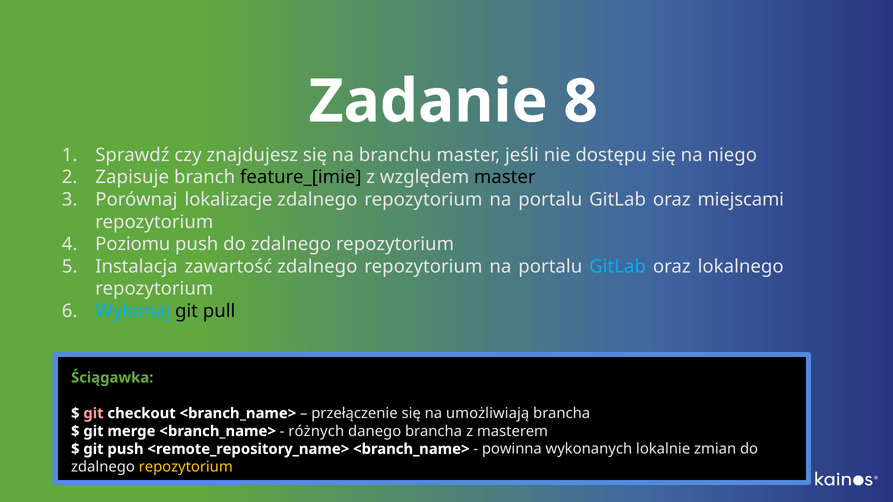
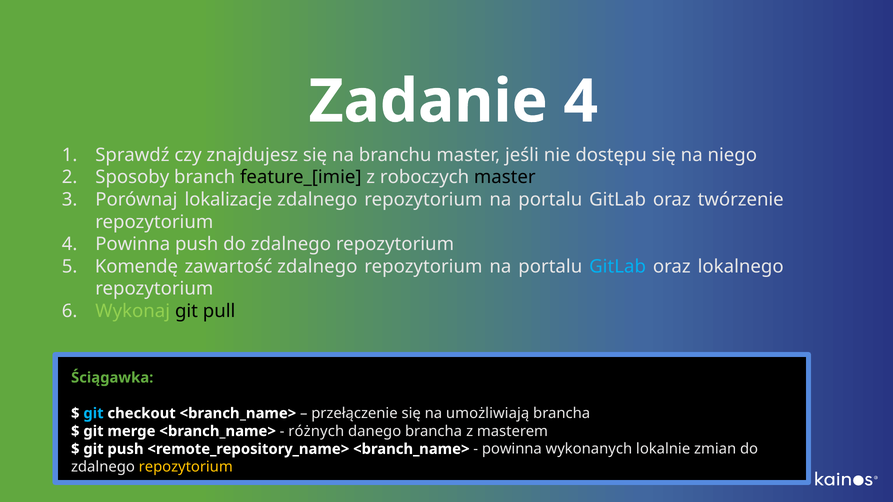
Zadanie 8: 8 -> 4 (581, 102)
Zapisuje: Zapisuje -> Sposoby (132, 177)
względem: względem -> roboczych (425, 177)
miejscami: miejscami -> twórzenie (741, 200)
Poziomu: Poziomu -> Powinna (133, 244)
Instalacja: Instalacja -> Komendę (136, 267)
Wykonaj colour: light blue -> light green (133, 311)
git colour: pink -> light blue (93, 414)
